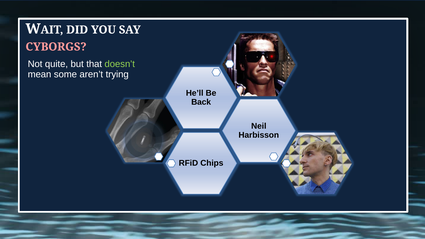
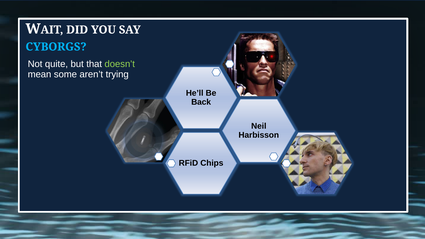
CYBORGS colour: pink -> light blue (56, 47)
